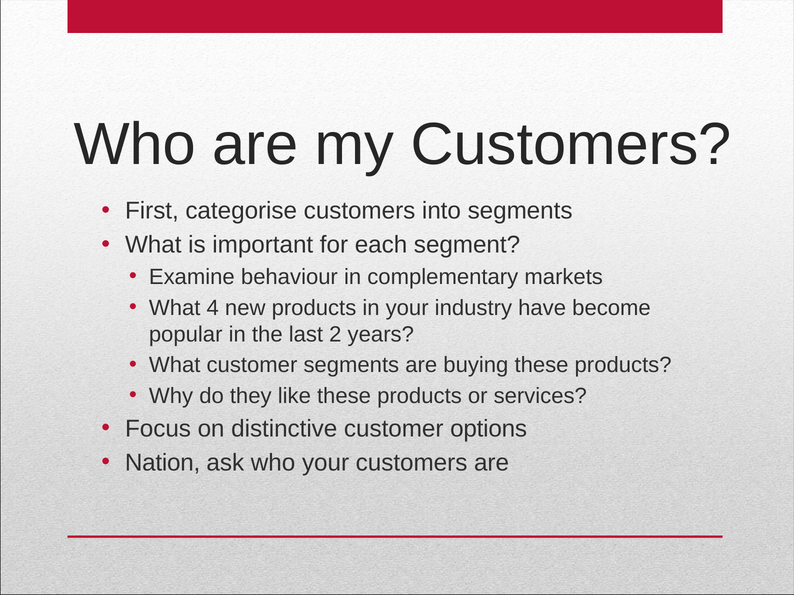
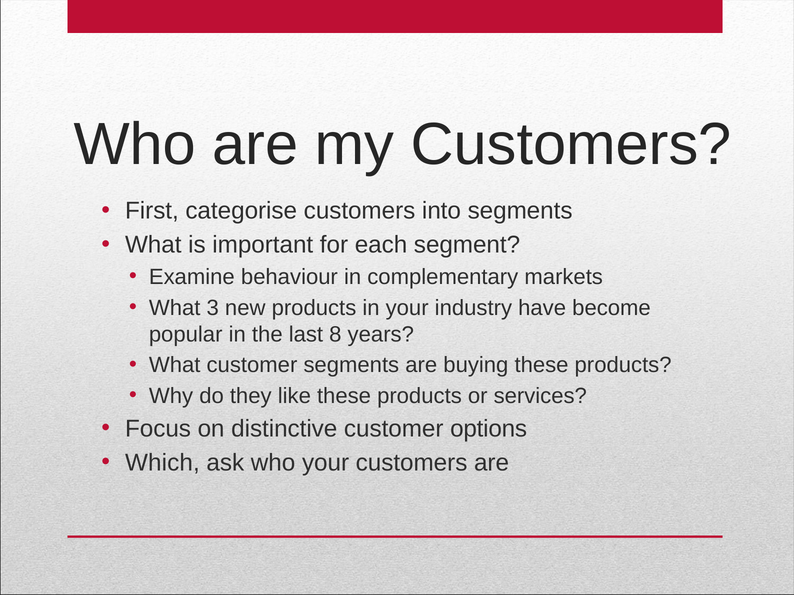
4: 4 -> 3 (213, 308)
2: 2 -> 8 (335, 335)
Nation: Nation -> Which (162, 463)
